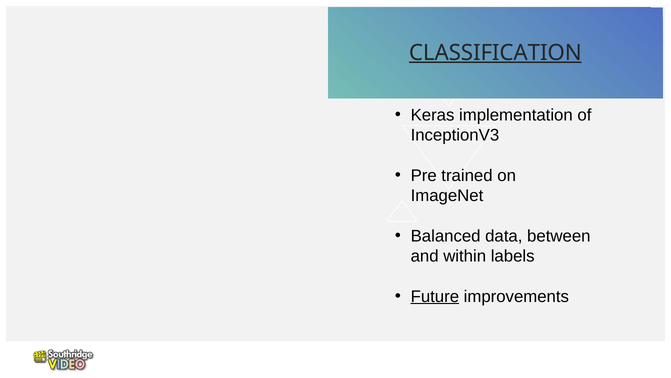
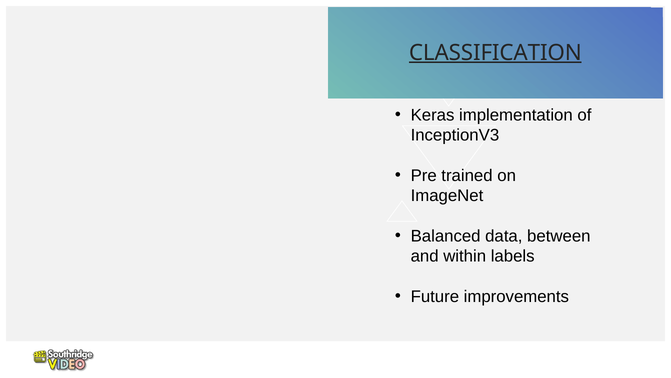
Future underline: present -> none (435, 296)
